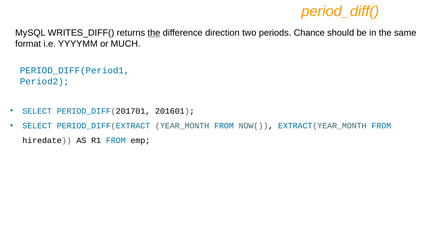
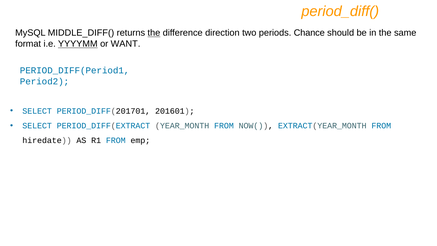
WRITES_DIFF(: WRITES_DIFF( -> MIDDLE_DIFF( (81, 33)
YYYYMM underline: none -> present (78, 44)
MUCH: MUCH -> WANT (126, 44)
